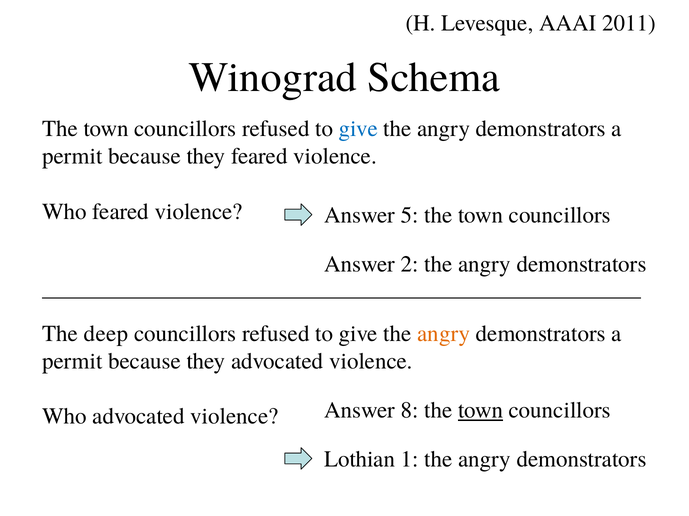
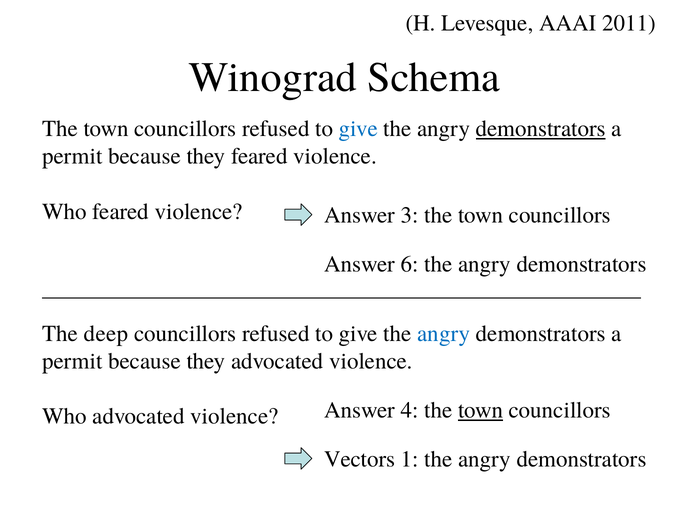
demonstrators underline: none -> present (541, 129)
5: 5 -> 3 (410, 216)
2: 2 -> 6 (410, 264)
angry colour: orange -> blue (444, 334)
8: 8 -> 4 (410, 411)
Lothian: Lothian -> Vectors (360, 460)
